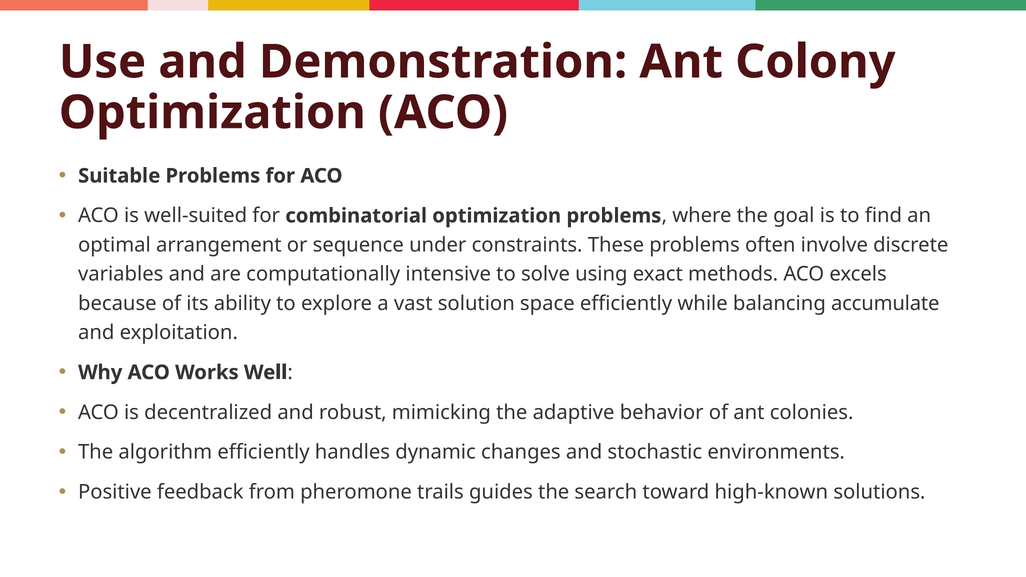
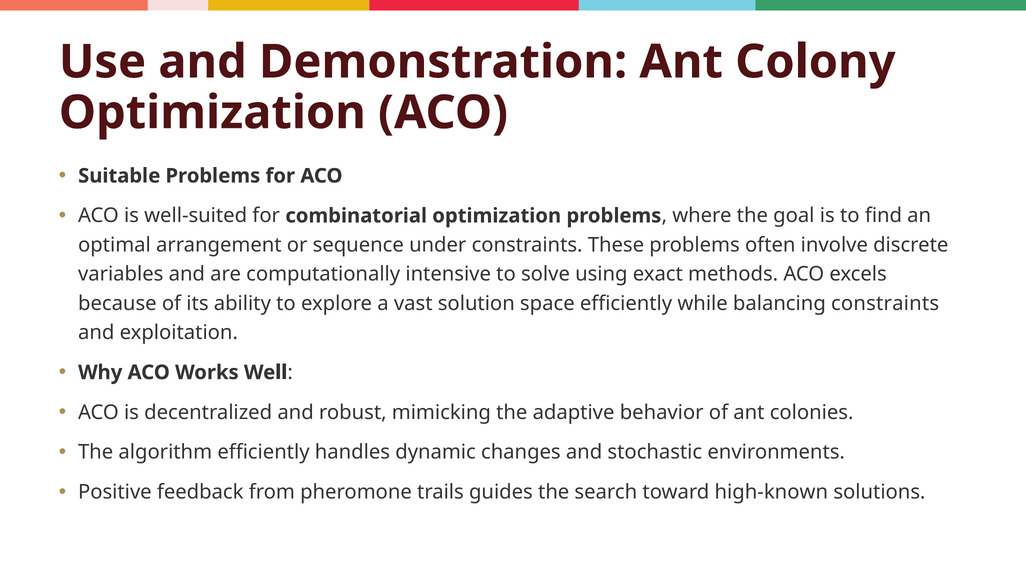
balancing accumulate: accumulate -> constraints (885, 303)
